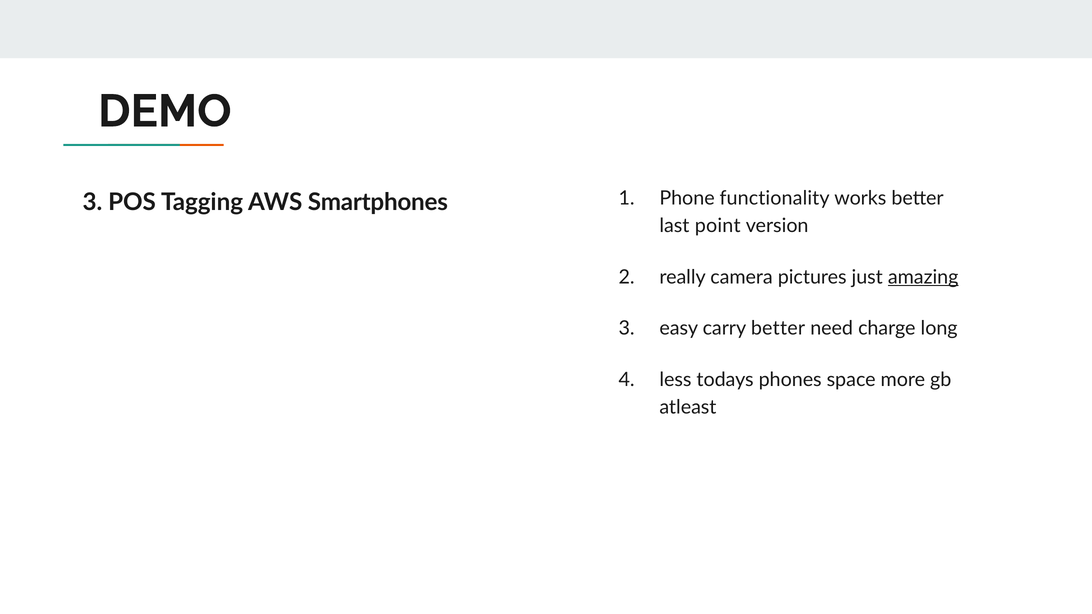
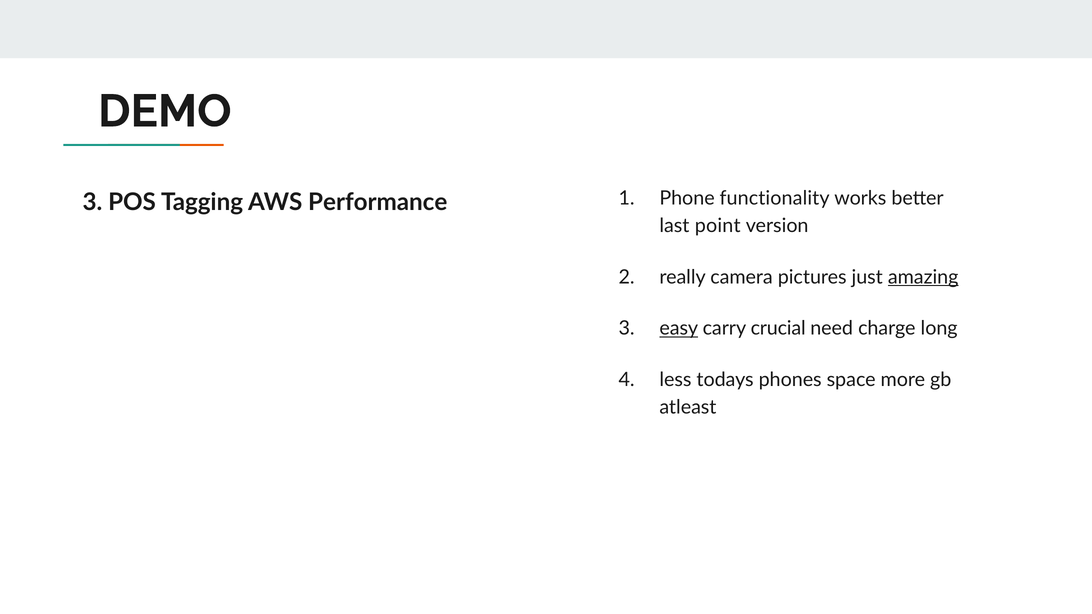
Smartphones: Smartphones -> Performance (378, 202)
easy underline: none -> present (679, 329)
carry better: better -> crucial (778, 329)
